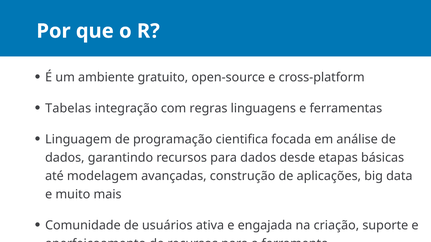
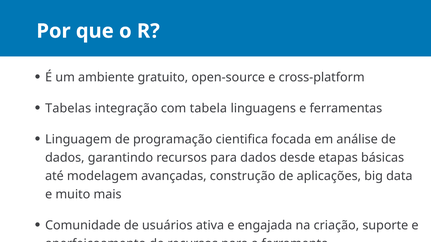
regras: regras -> tabela (208, 109)
